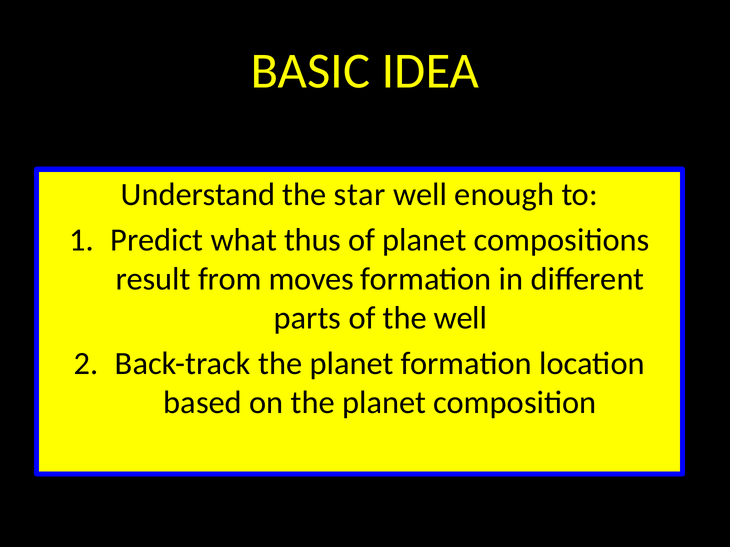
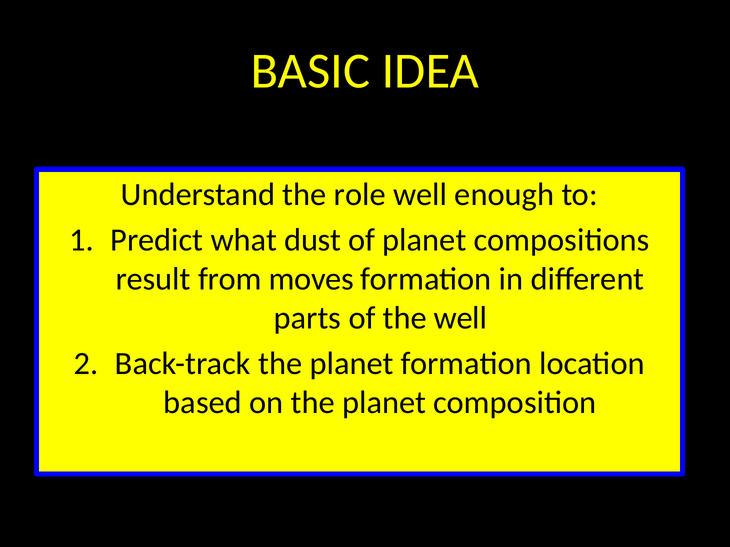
star: star -> role (360, 195)
thus: thus -> dust (313, 240)
